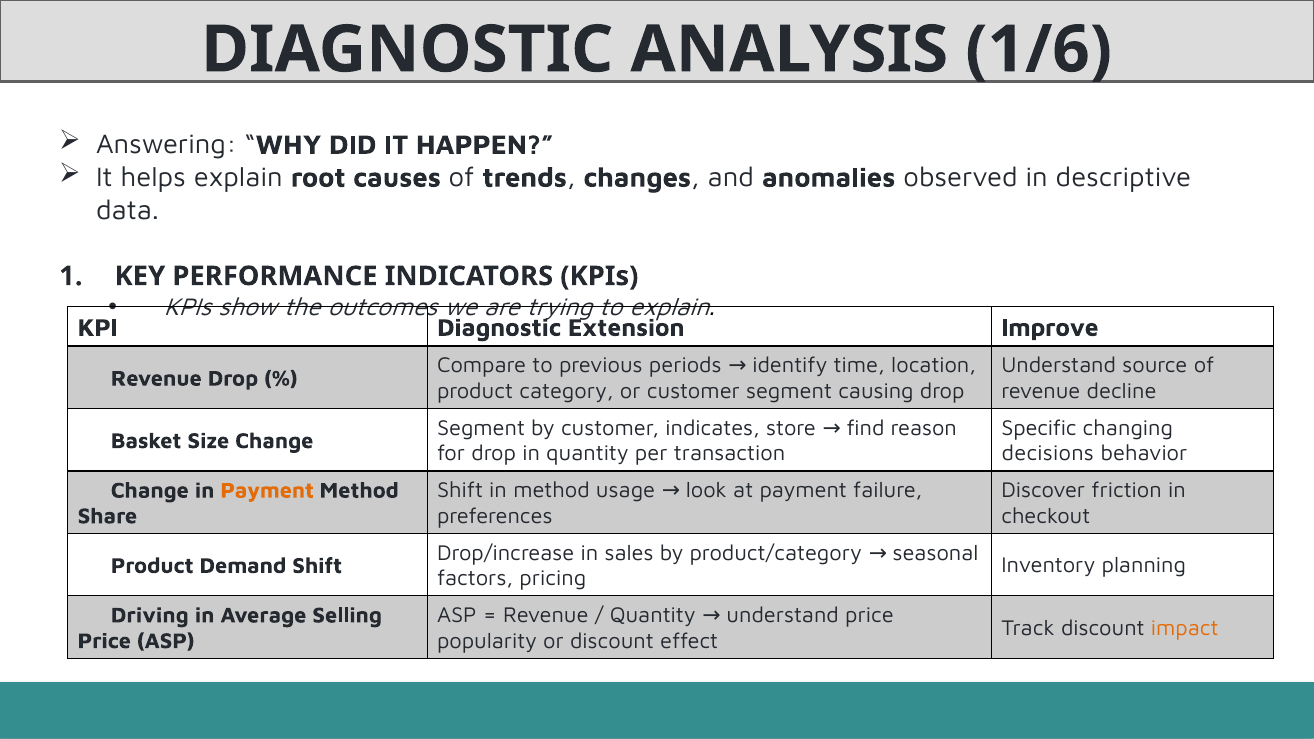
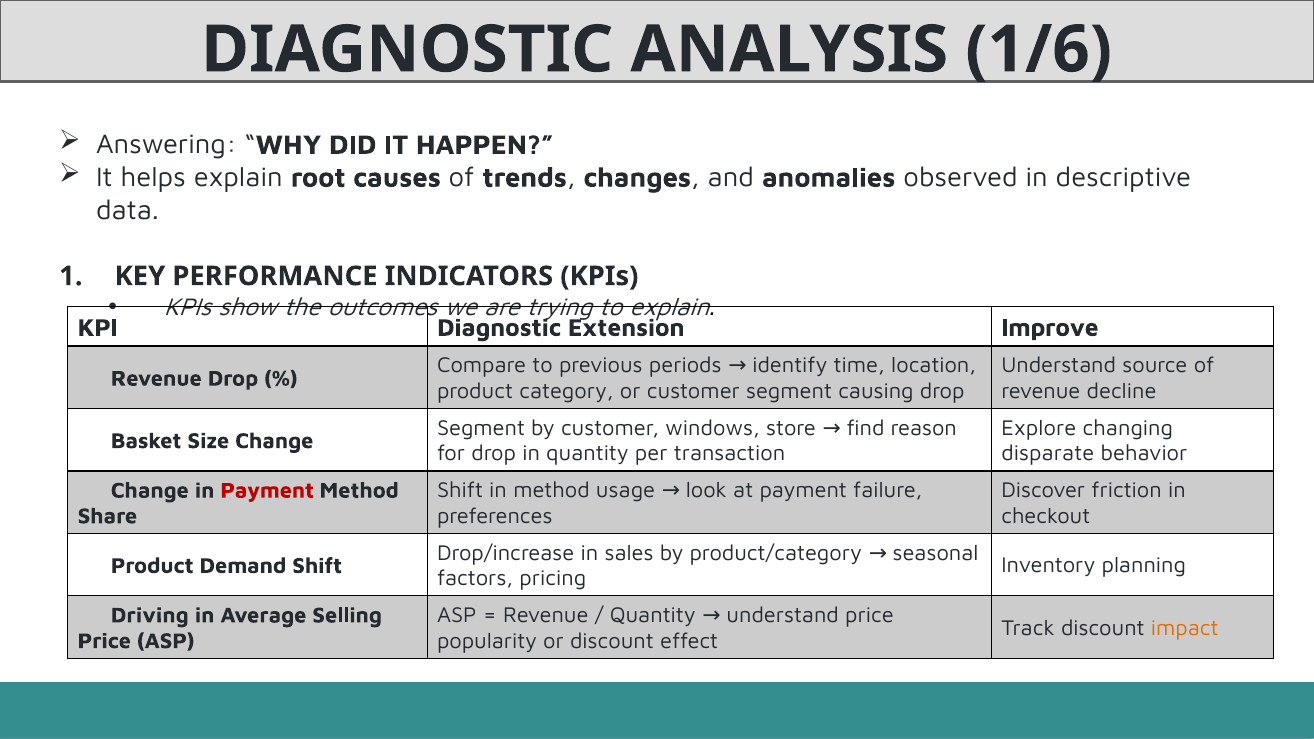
indicates: indicates -> windows (713, 428)
Specific: Specific -> Explore (1039, 428)
decisions: decisions -> disparate (1048, 454)
Payment colour: orange -> red (267, 490)
